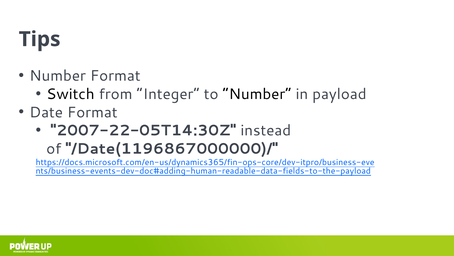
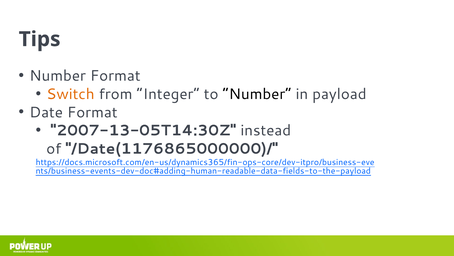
Switch colour: black -> orange (70, 94)
2007-22-05T14:30Z: 2007-22-05T14:30Z -> 2007-13-05T14:30Z (143, 130)
/Date(1196867000000)/: /Date(1196867000000)/ -> /Date(1176865000000)/ (172, 148)
